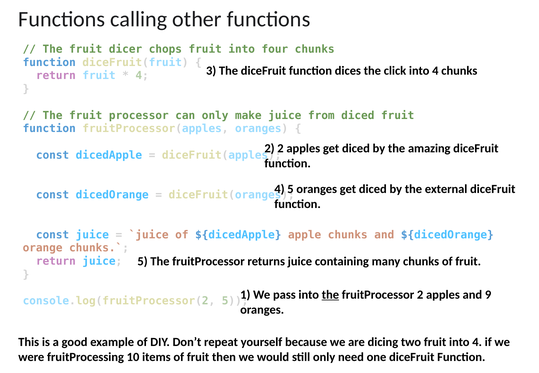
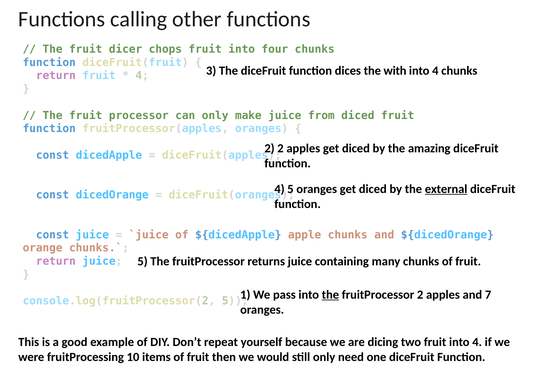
click: click -> with (395, 71)
external underline: none -> present (446, 189)
9: 9 -> 7 (488, 295)
